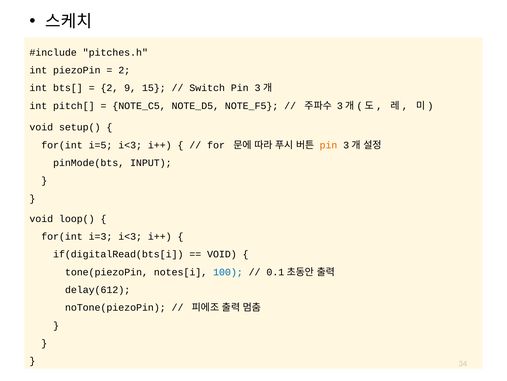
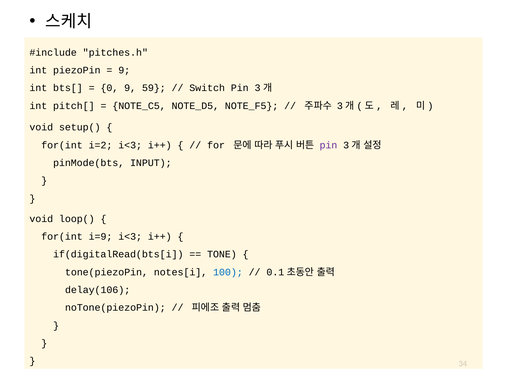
2: 2 -> 9 (124, 70)
2: 2 -> 0 (109, 88)
15: 15 -> 59 (154, 88)
i=5: i=5 -> i=2 (100, 145)
pin colour: orange -> purple (328, 145)
i=3: i=3 -> i=9 (100, 236)
VOID: VOID -> TONE (222, 254)
delay(612: delay(612 -> delay(106 (98, 289)
